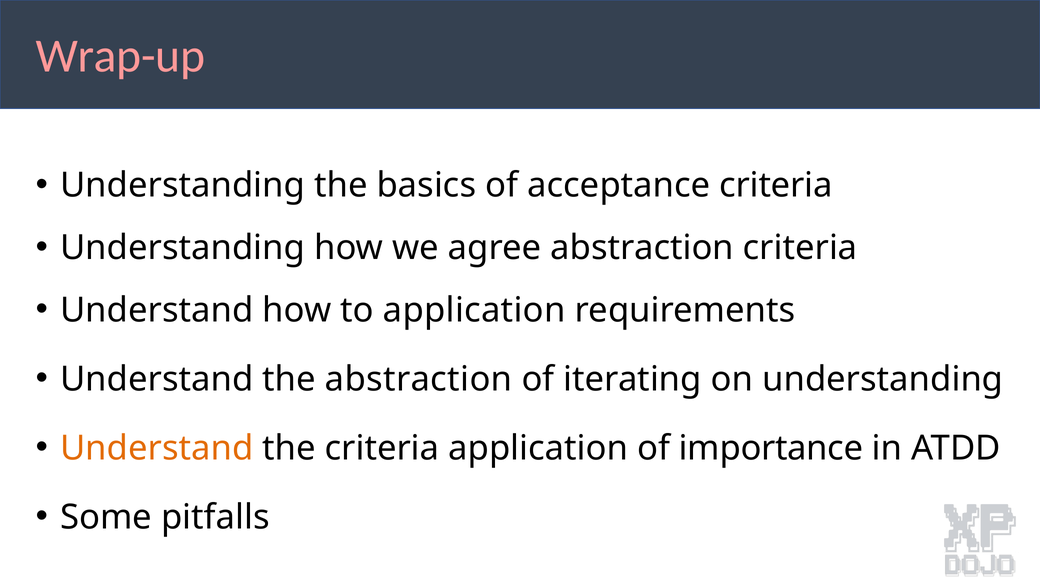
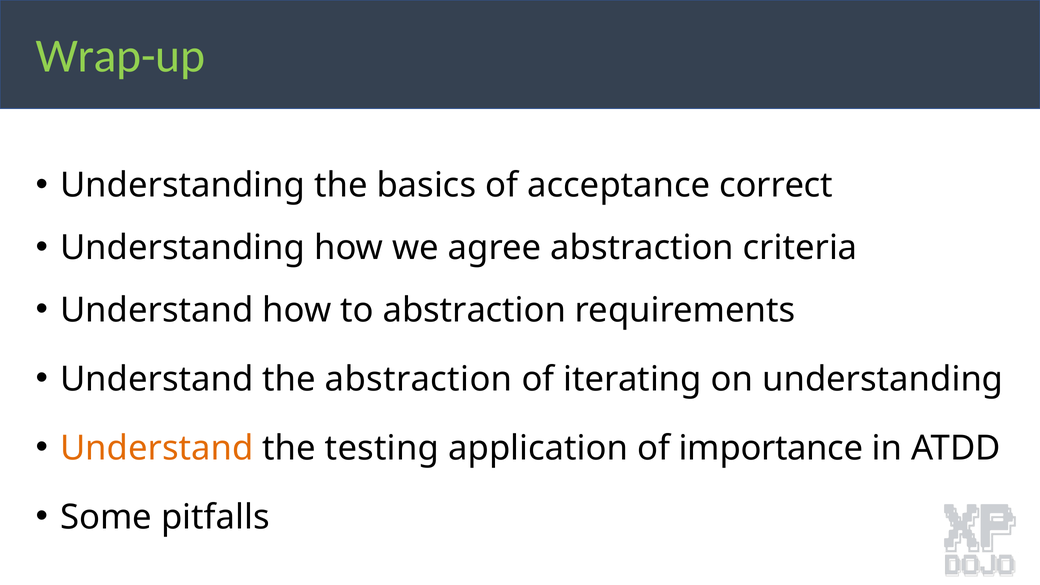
Wrap-up colour: pink -> light green (120, 56)
acceptance criteria: criteria -> correct (776, 186)
to application: application -> abstraction (474, 310)
the criteria: criteria -> testing (382, 448)
